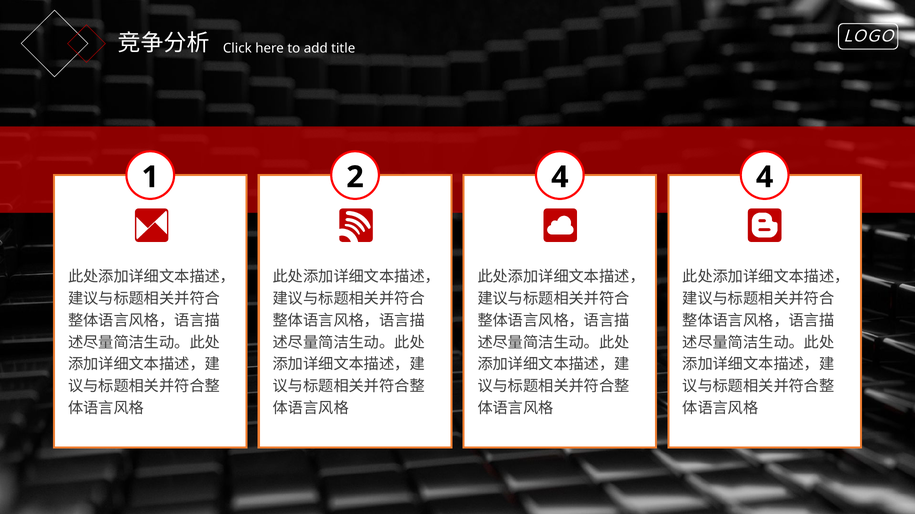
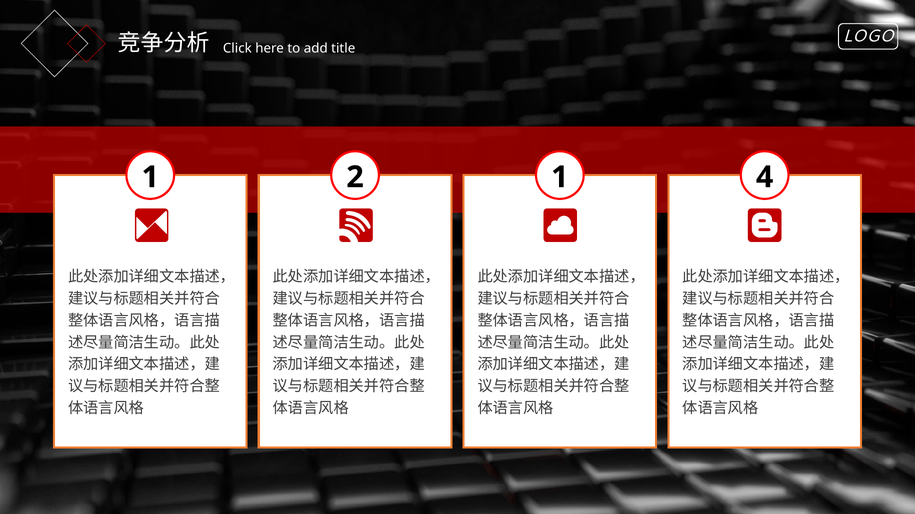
2 4: 4 -> 1 (560, 177)
